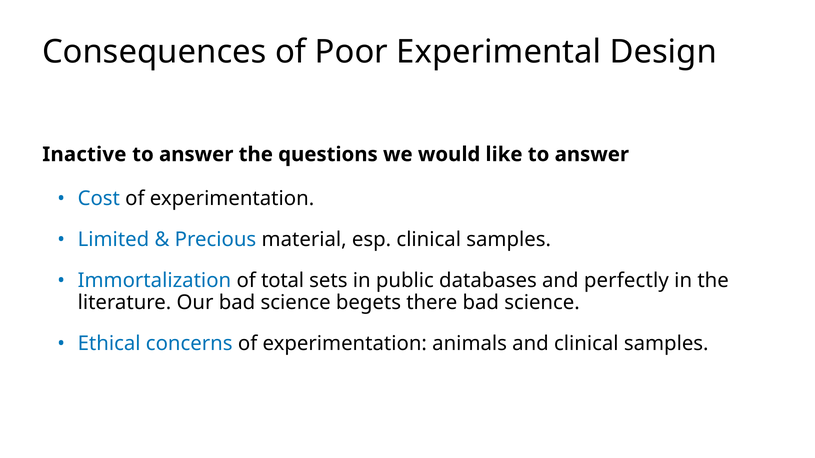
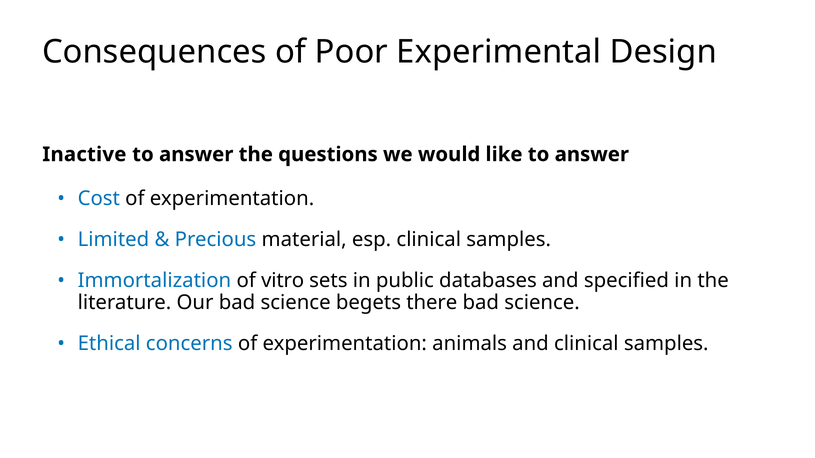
total: total -> vitro (283, 281)
perfectly: perfectly -> specified (626, 281)
